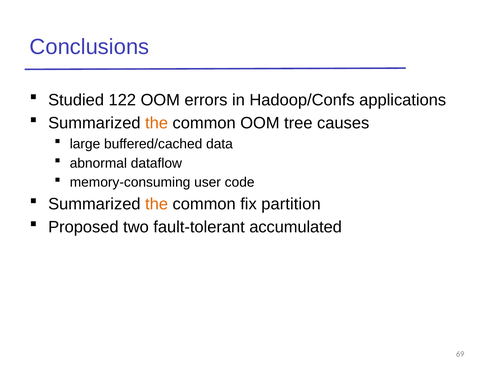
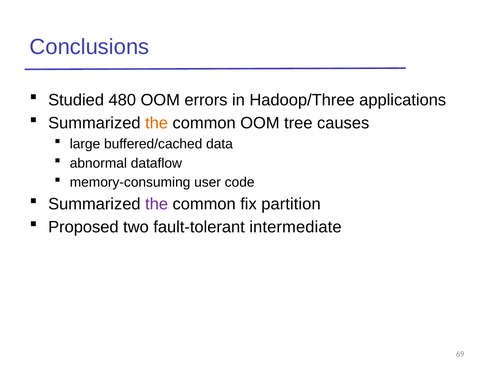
122: 122 -> 480 (122, 100)
Hadoop/Confs: Hadoop/Confs -> Hadoop/Three (302, 100)
the colour: orange -> purple (157, 204)
accumulated: accumulated -> intermediate (295, 227)
